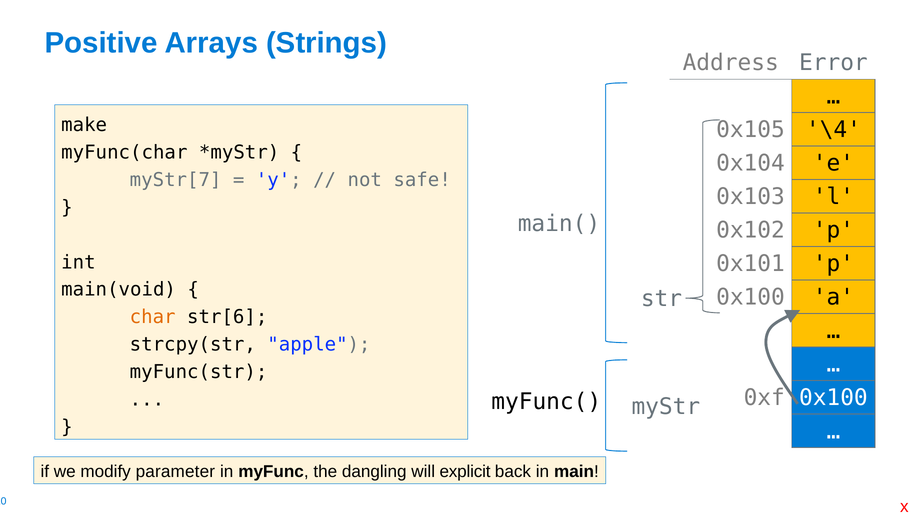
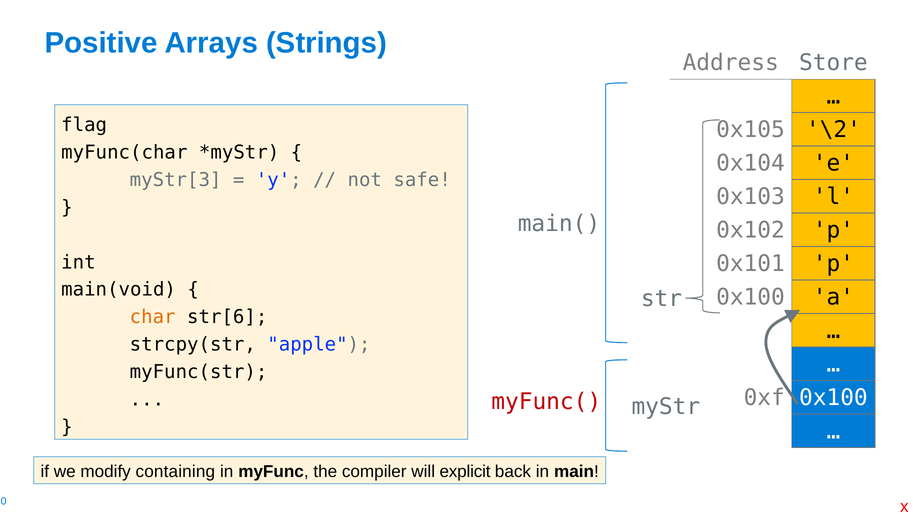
Error: Error -> Store (833, 63)
make: make -> flag (84, 125)
\4: \4 -> \2 (833, 130)
myStr[7: myStr[7 -> myStr[3 (176, 180)
myFunc( colour: black -> red (546, 401)
parameter: parameter -> containing (175, 471)
dangling: dangling -> compiler (374, 471)
